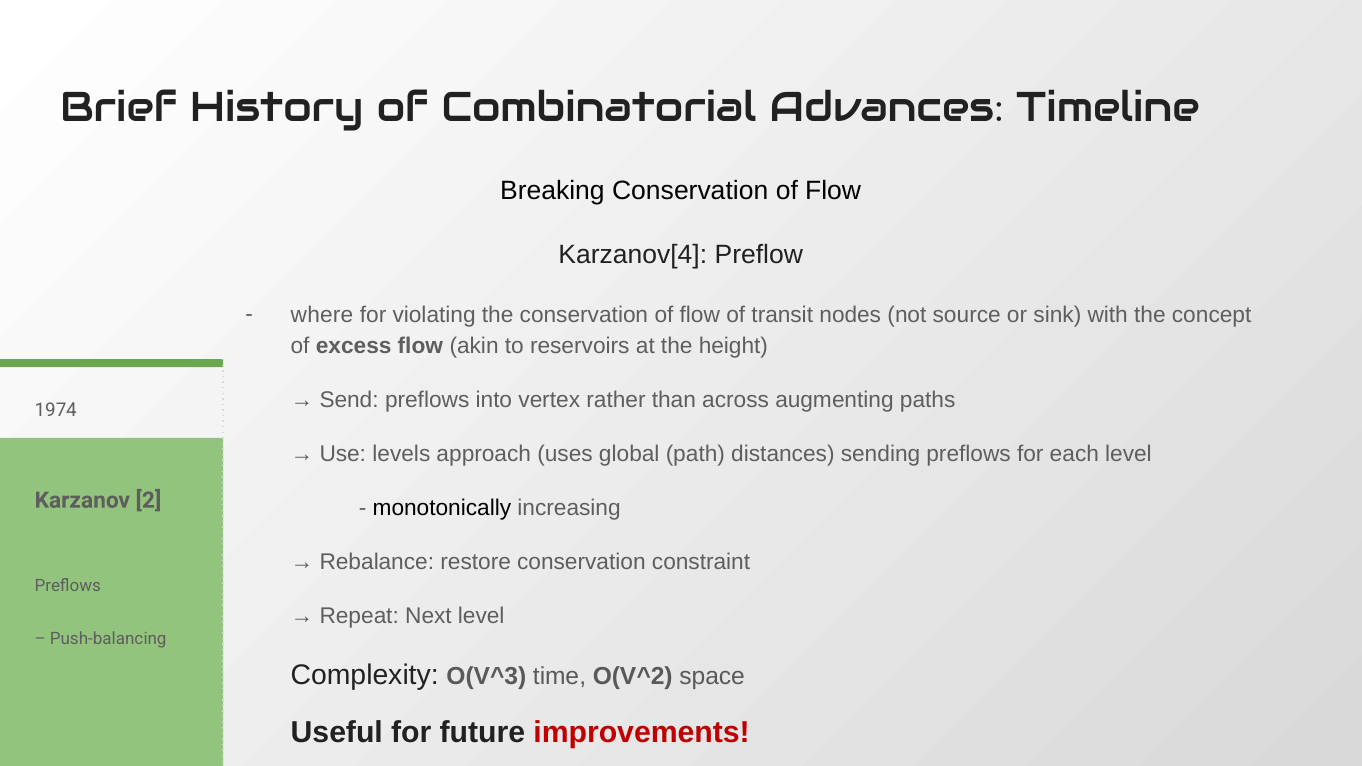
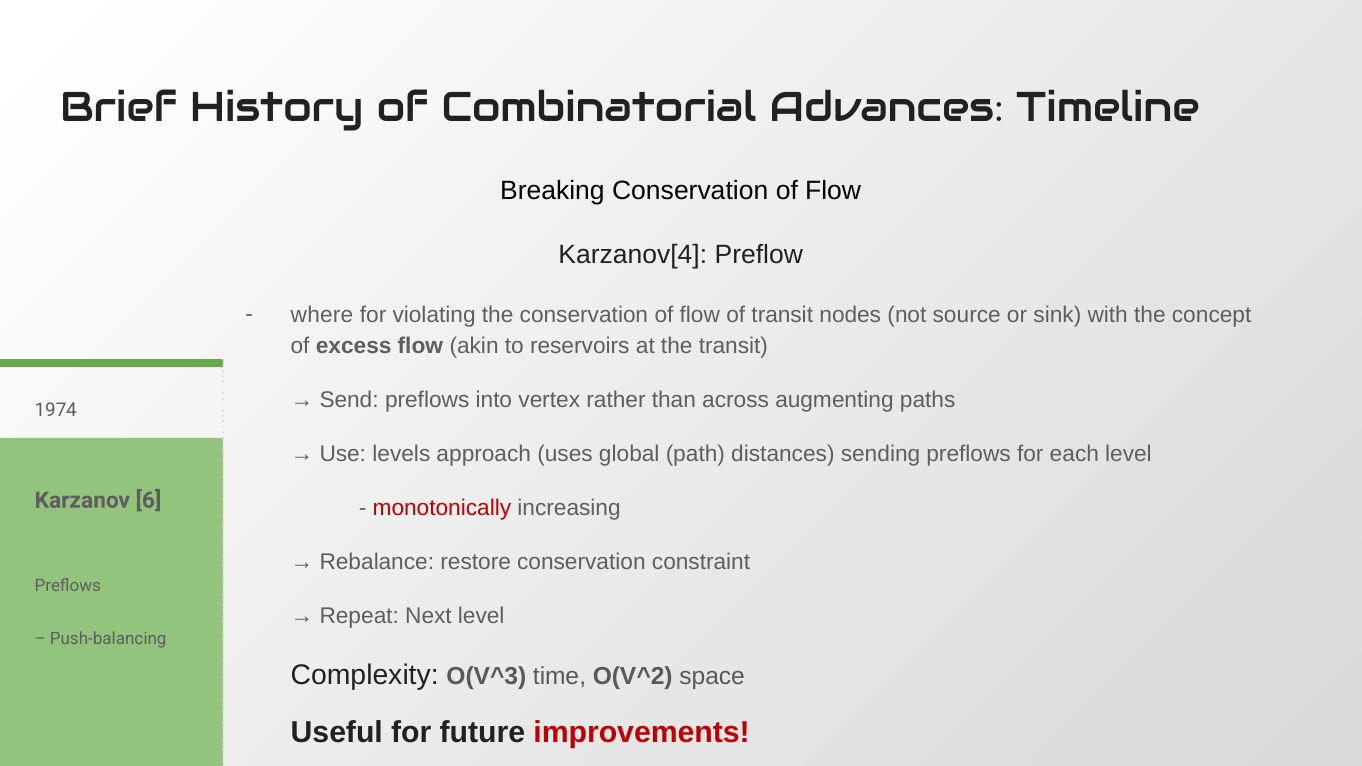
the height: height -> transit (733, 346)
2: 2 -> 6 (148, 500)
monotonically colour: black -> red (442, 508)
